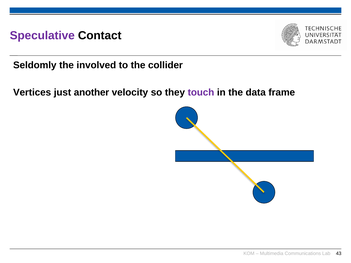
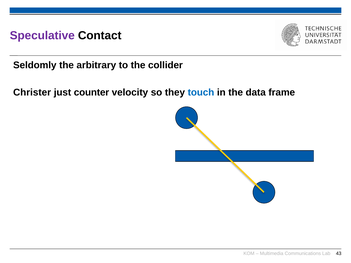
involved: involved -> arbitrary (96, 65)
Vertices: Vertices -> Christer (32, 93)
another: another -> counter (92, 93)
touch colour: purple -> blue (201, 93)
